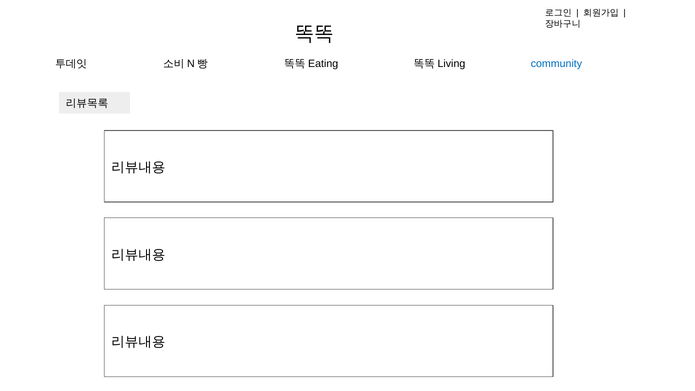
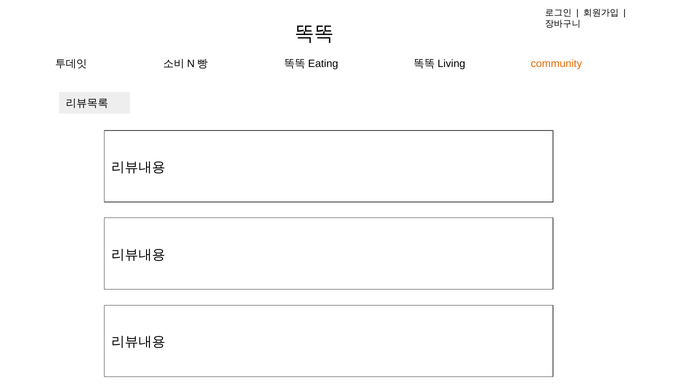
community colour: blue -> orange (556, 64)
